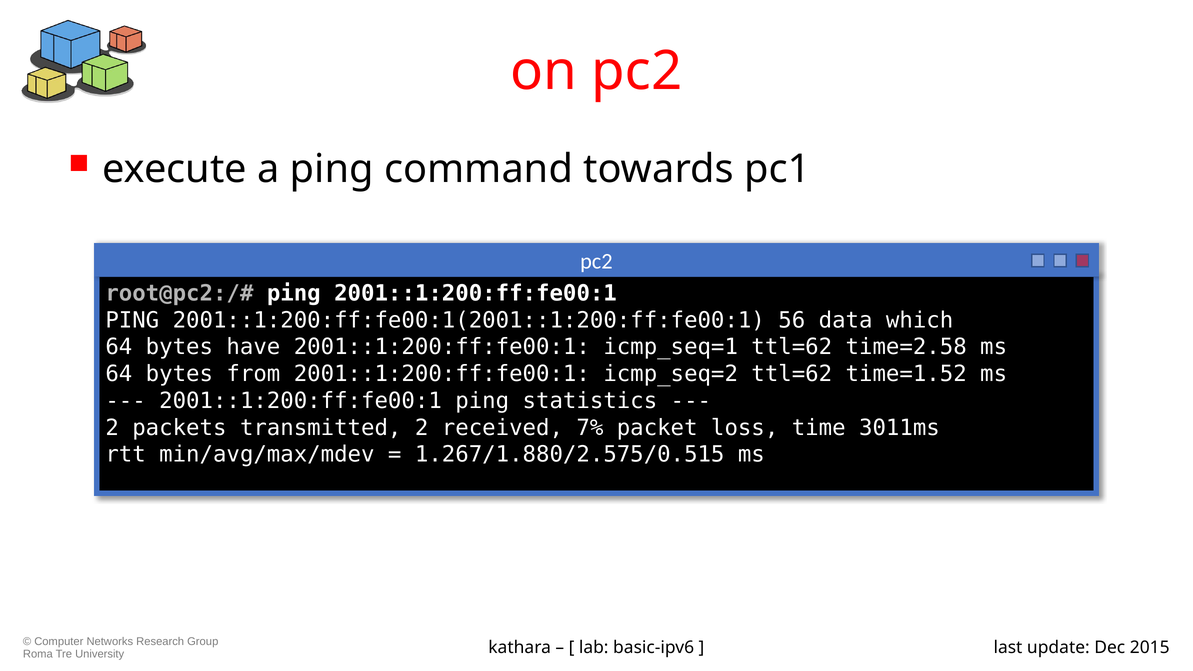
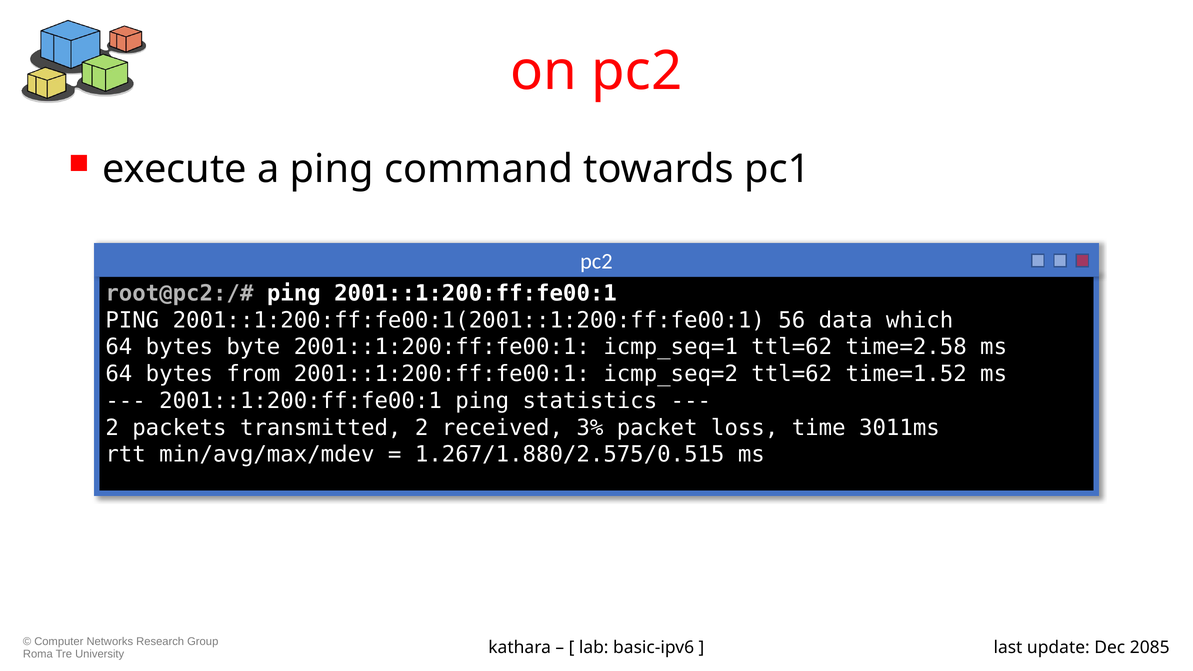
have: have -> byte (253, 347)
7%: 7% -> 3% (590, 428)
2015: 2015 -> 2085 (1150, 648)
